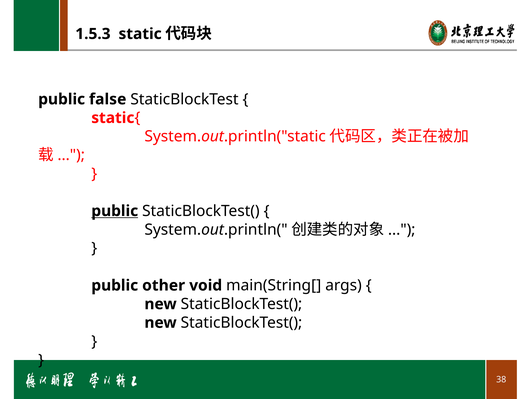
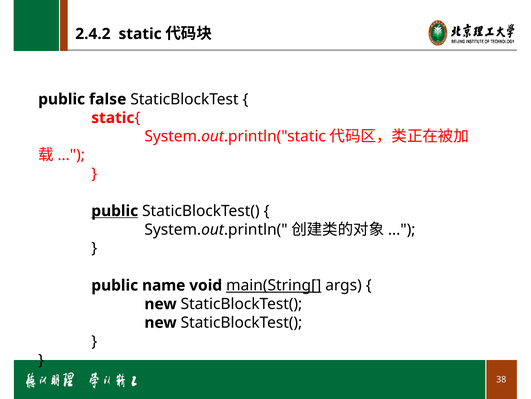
1.5.3: 1.5.3 -> 2.4.2 (93, 34)
other: other -> name (164, 285)
main(String[ underline: none -> present (274, 285)
